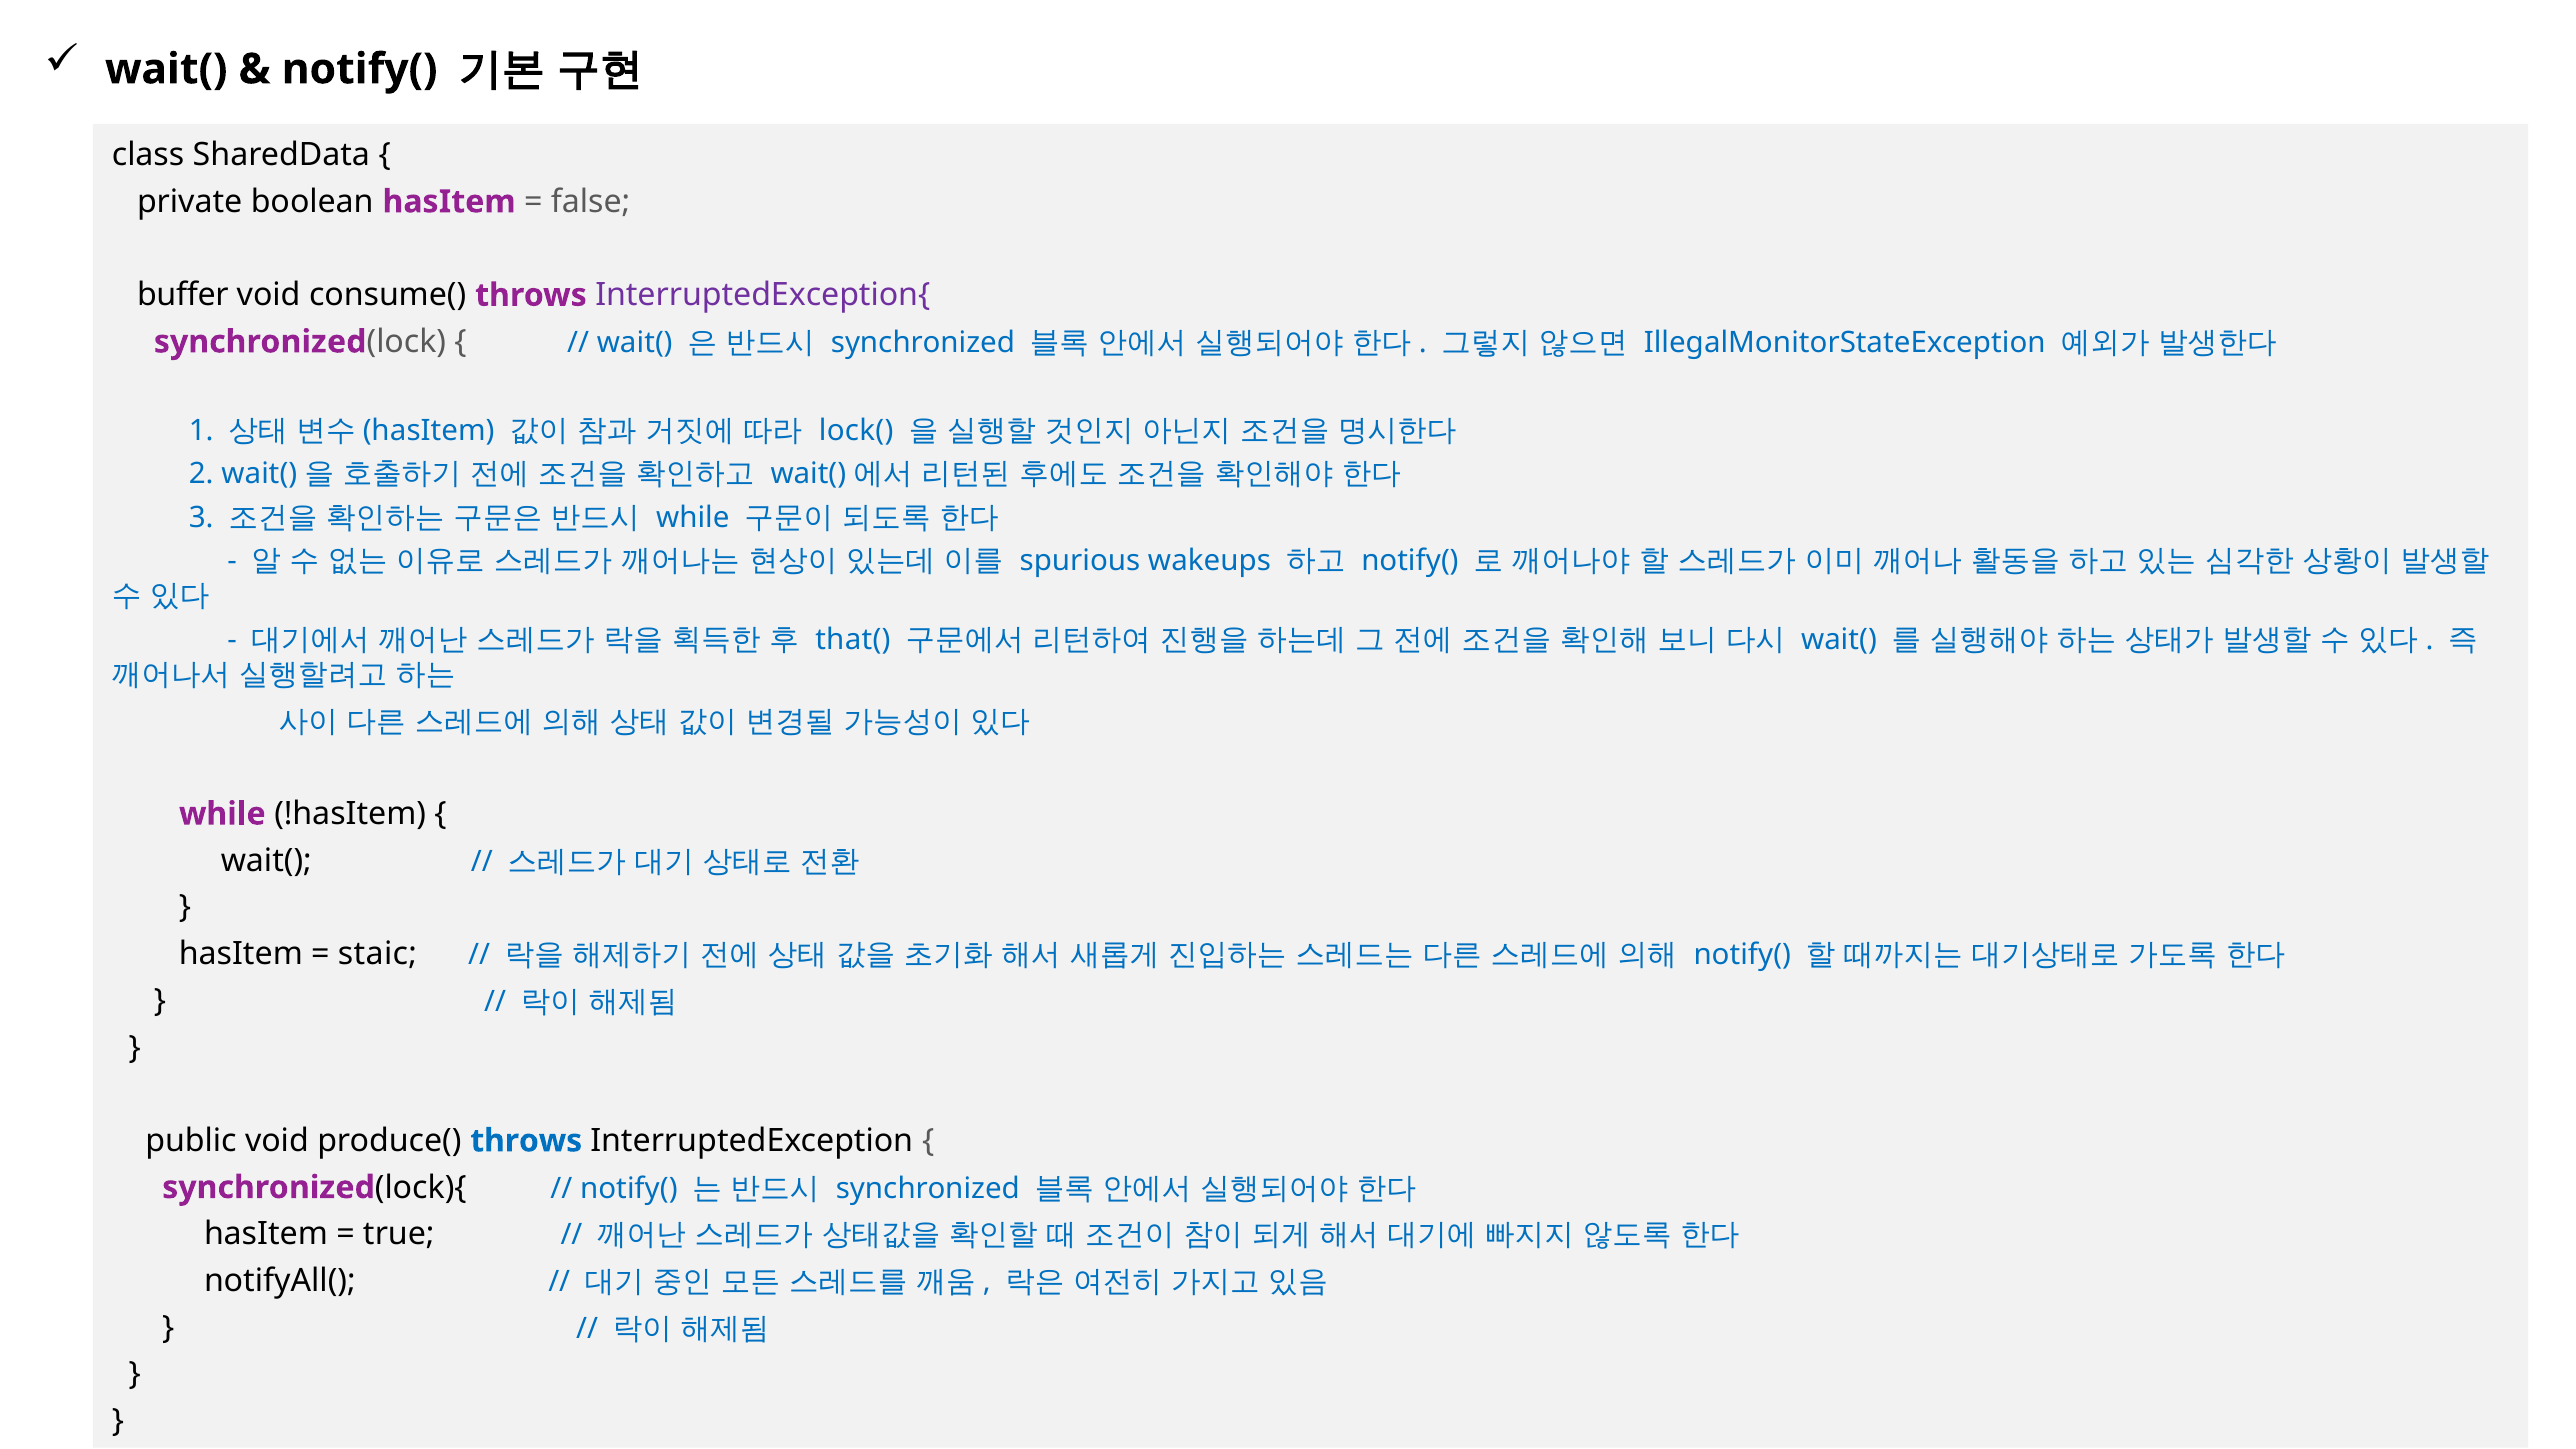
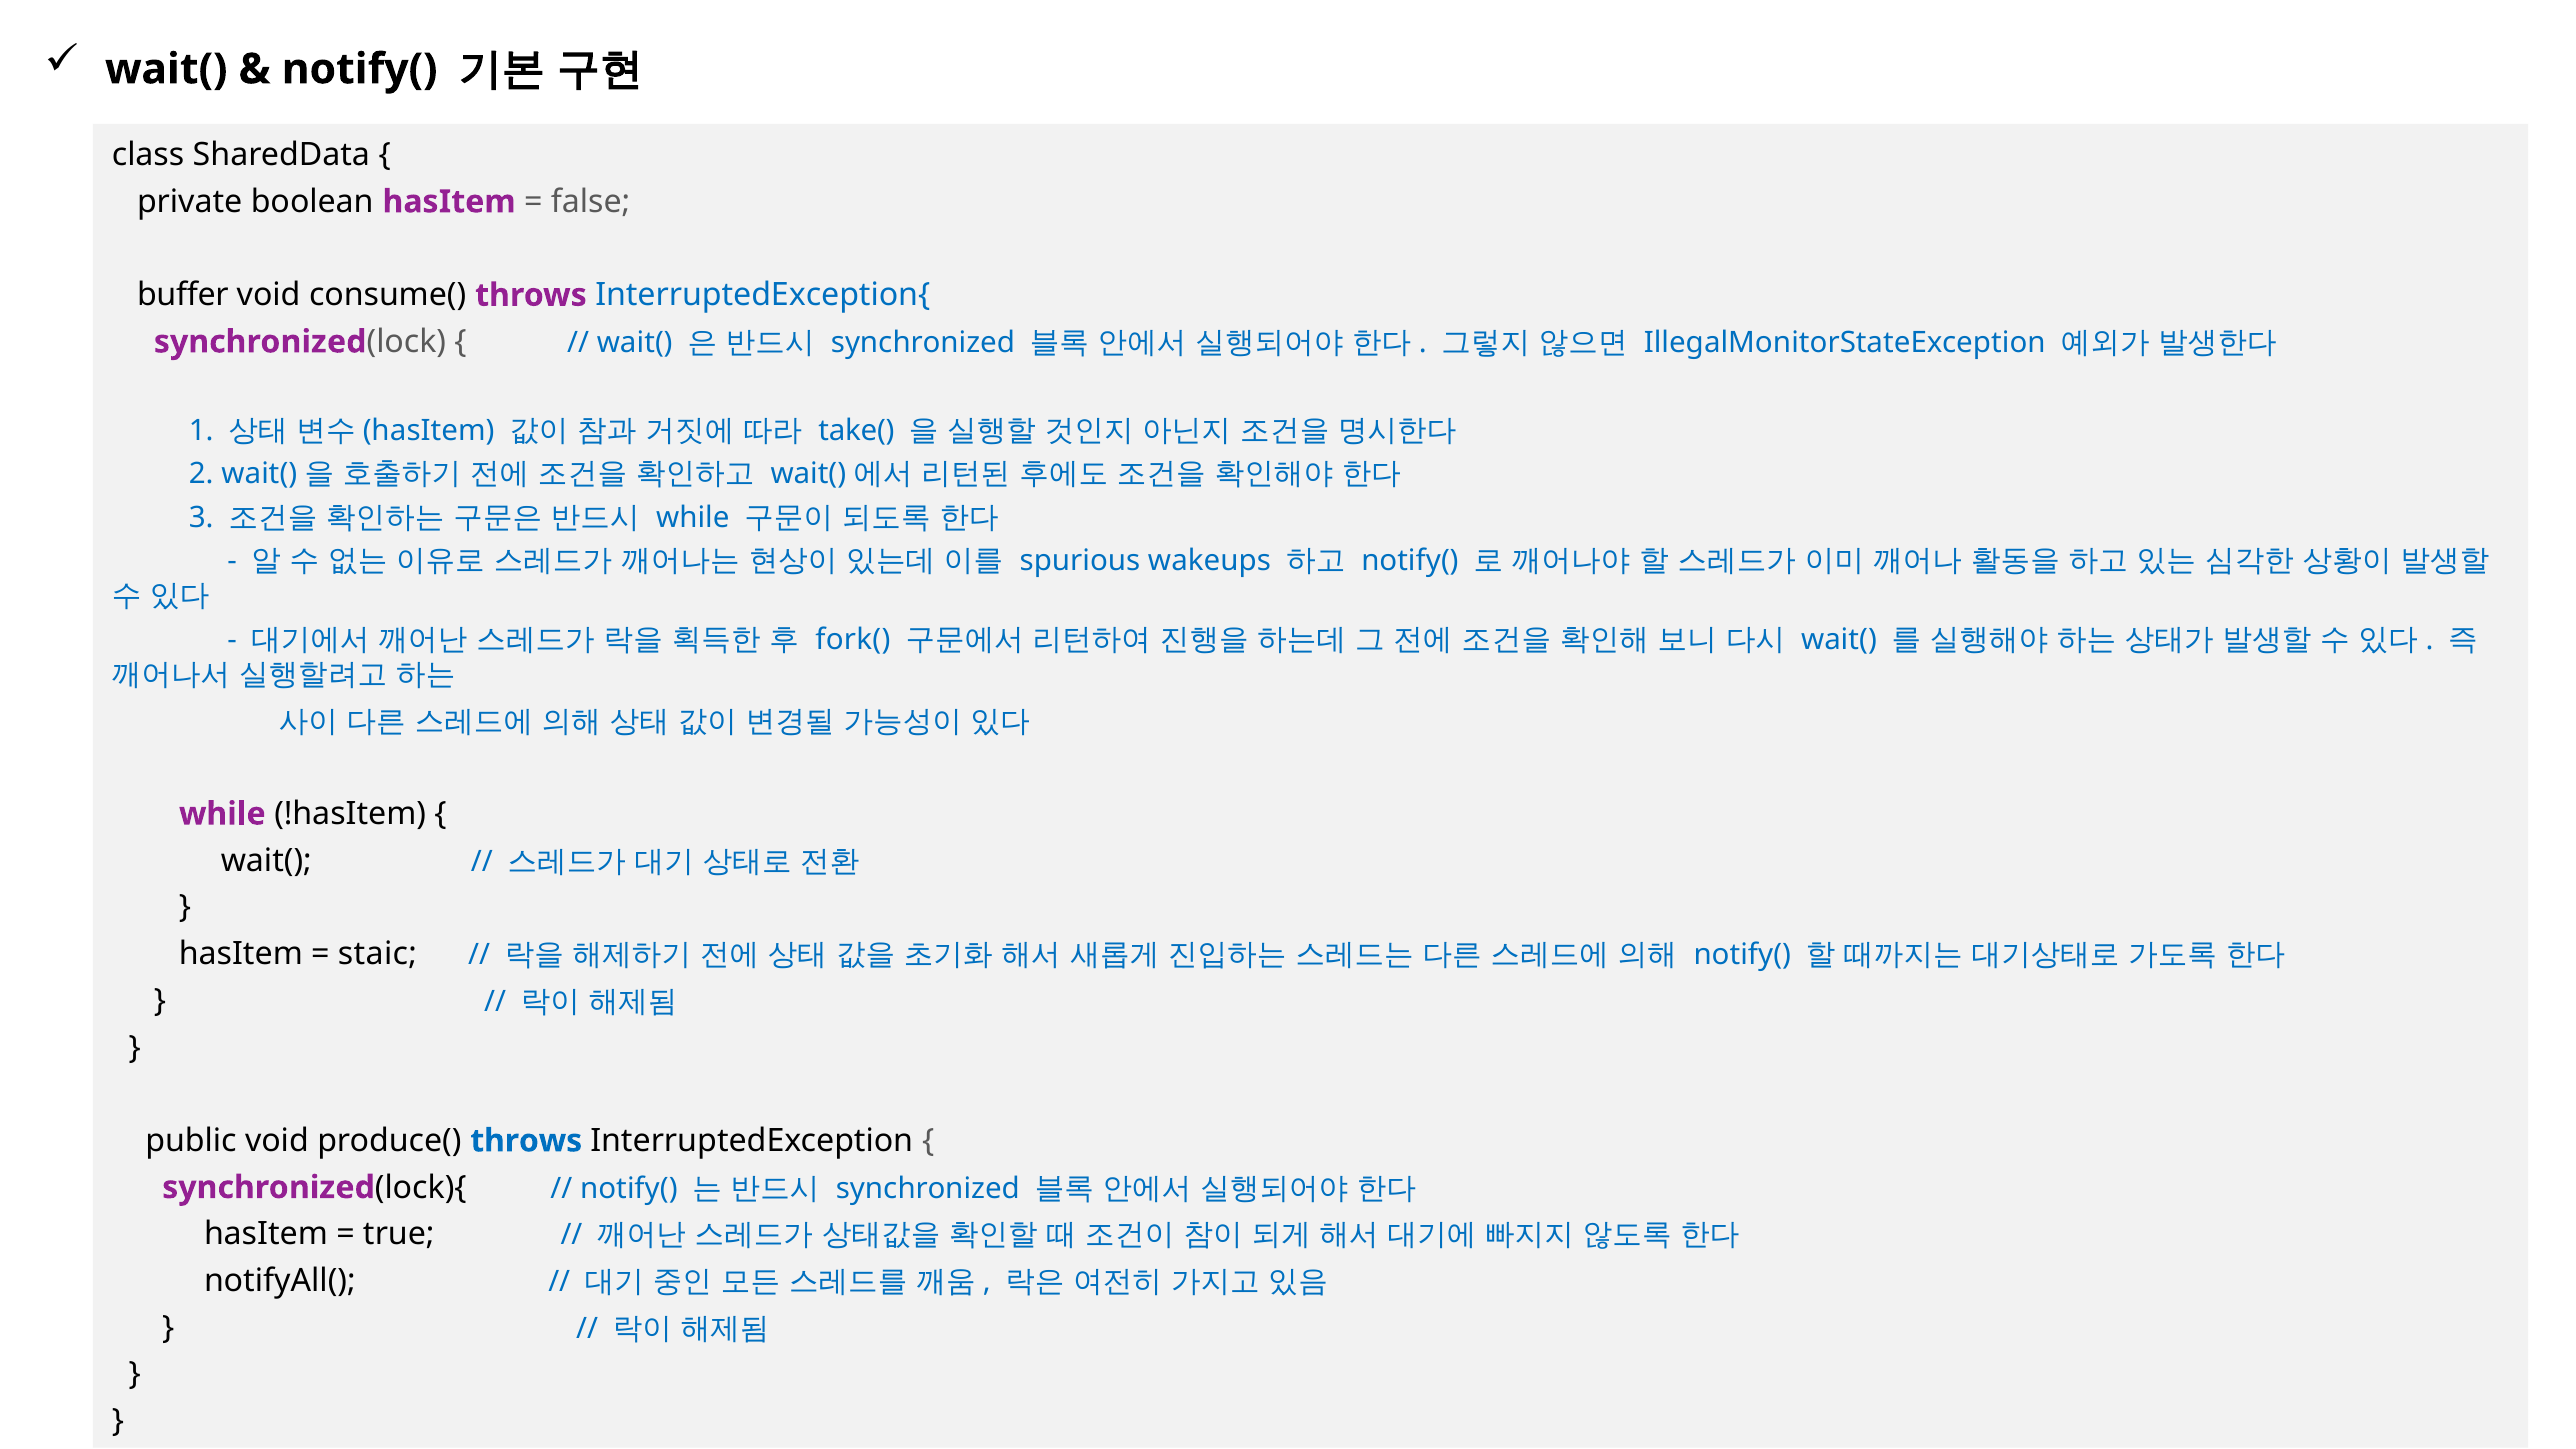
InterruptedException{ colour: purple -> blue (763, 295)
lock(: lock( -> take( (856, 430)
that(: that( -> fork( (853, 640)
